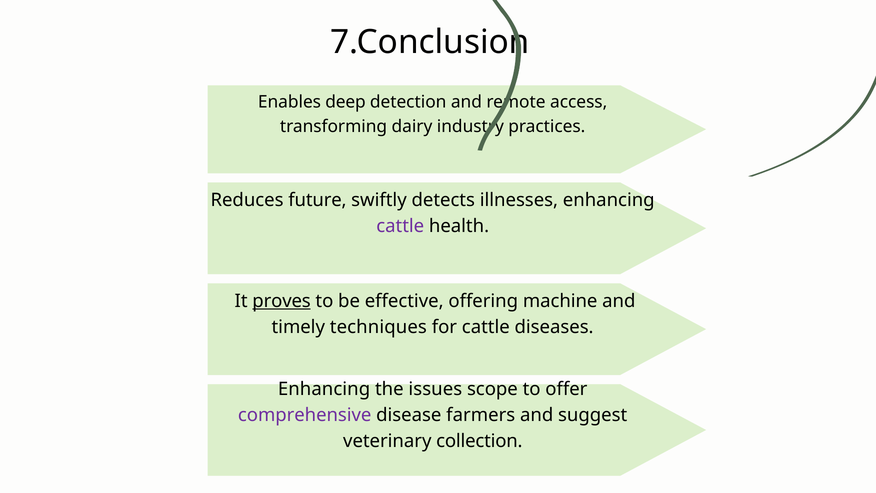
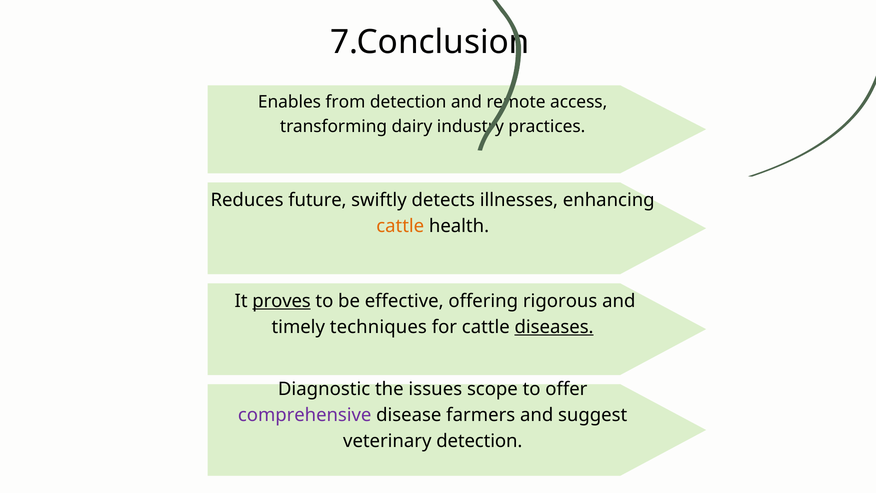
deep: deep -> from (345, 102)
cattle colour: purple -> orange (400, 226)
machine: machine -> rigorous (560, 301)
diseases underline: none -> present (554, 327)
Enhancing: Enhancing -> Diagnostic (324, 389)
veterinary collection: collection -> detection (479, 441)
